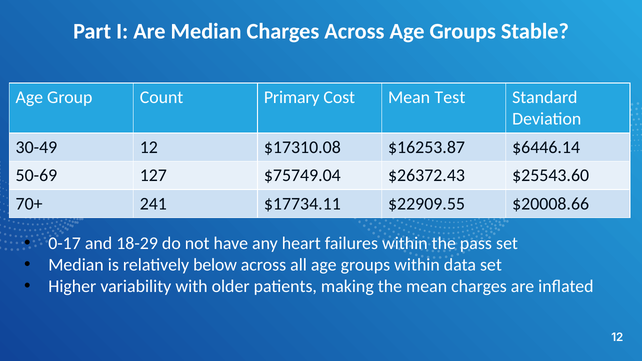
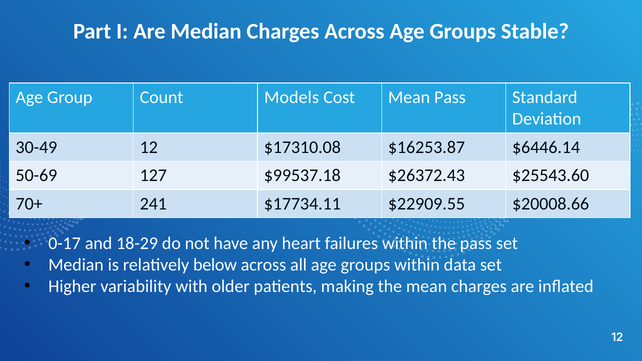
Primary: Primary -> Models (292, 97)
Mean Test: Test -> Pass (450, 97)
$75749.04: $75749.04 -> $99537.18 (302, 176)
